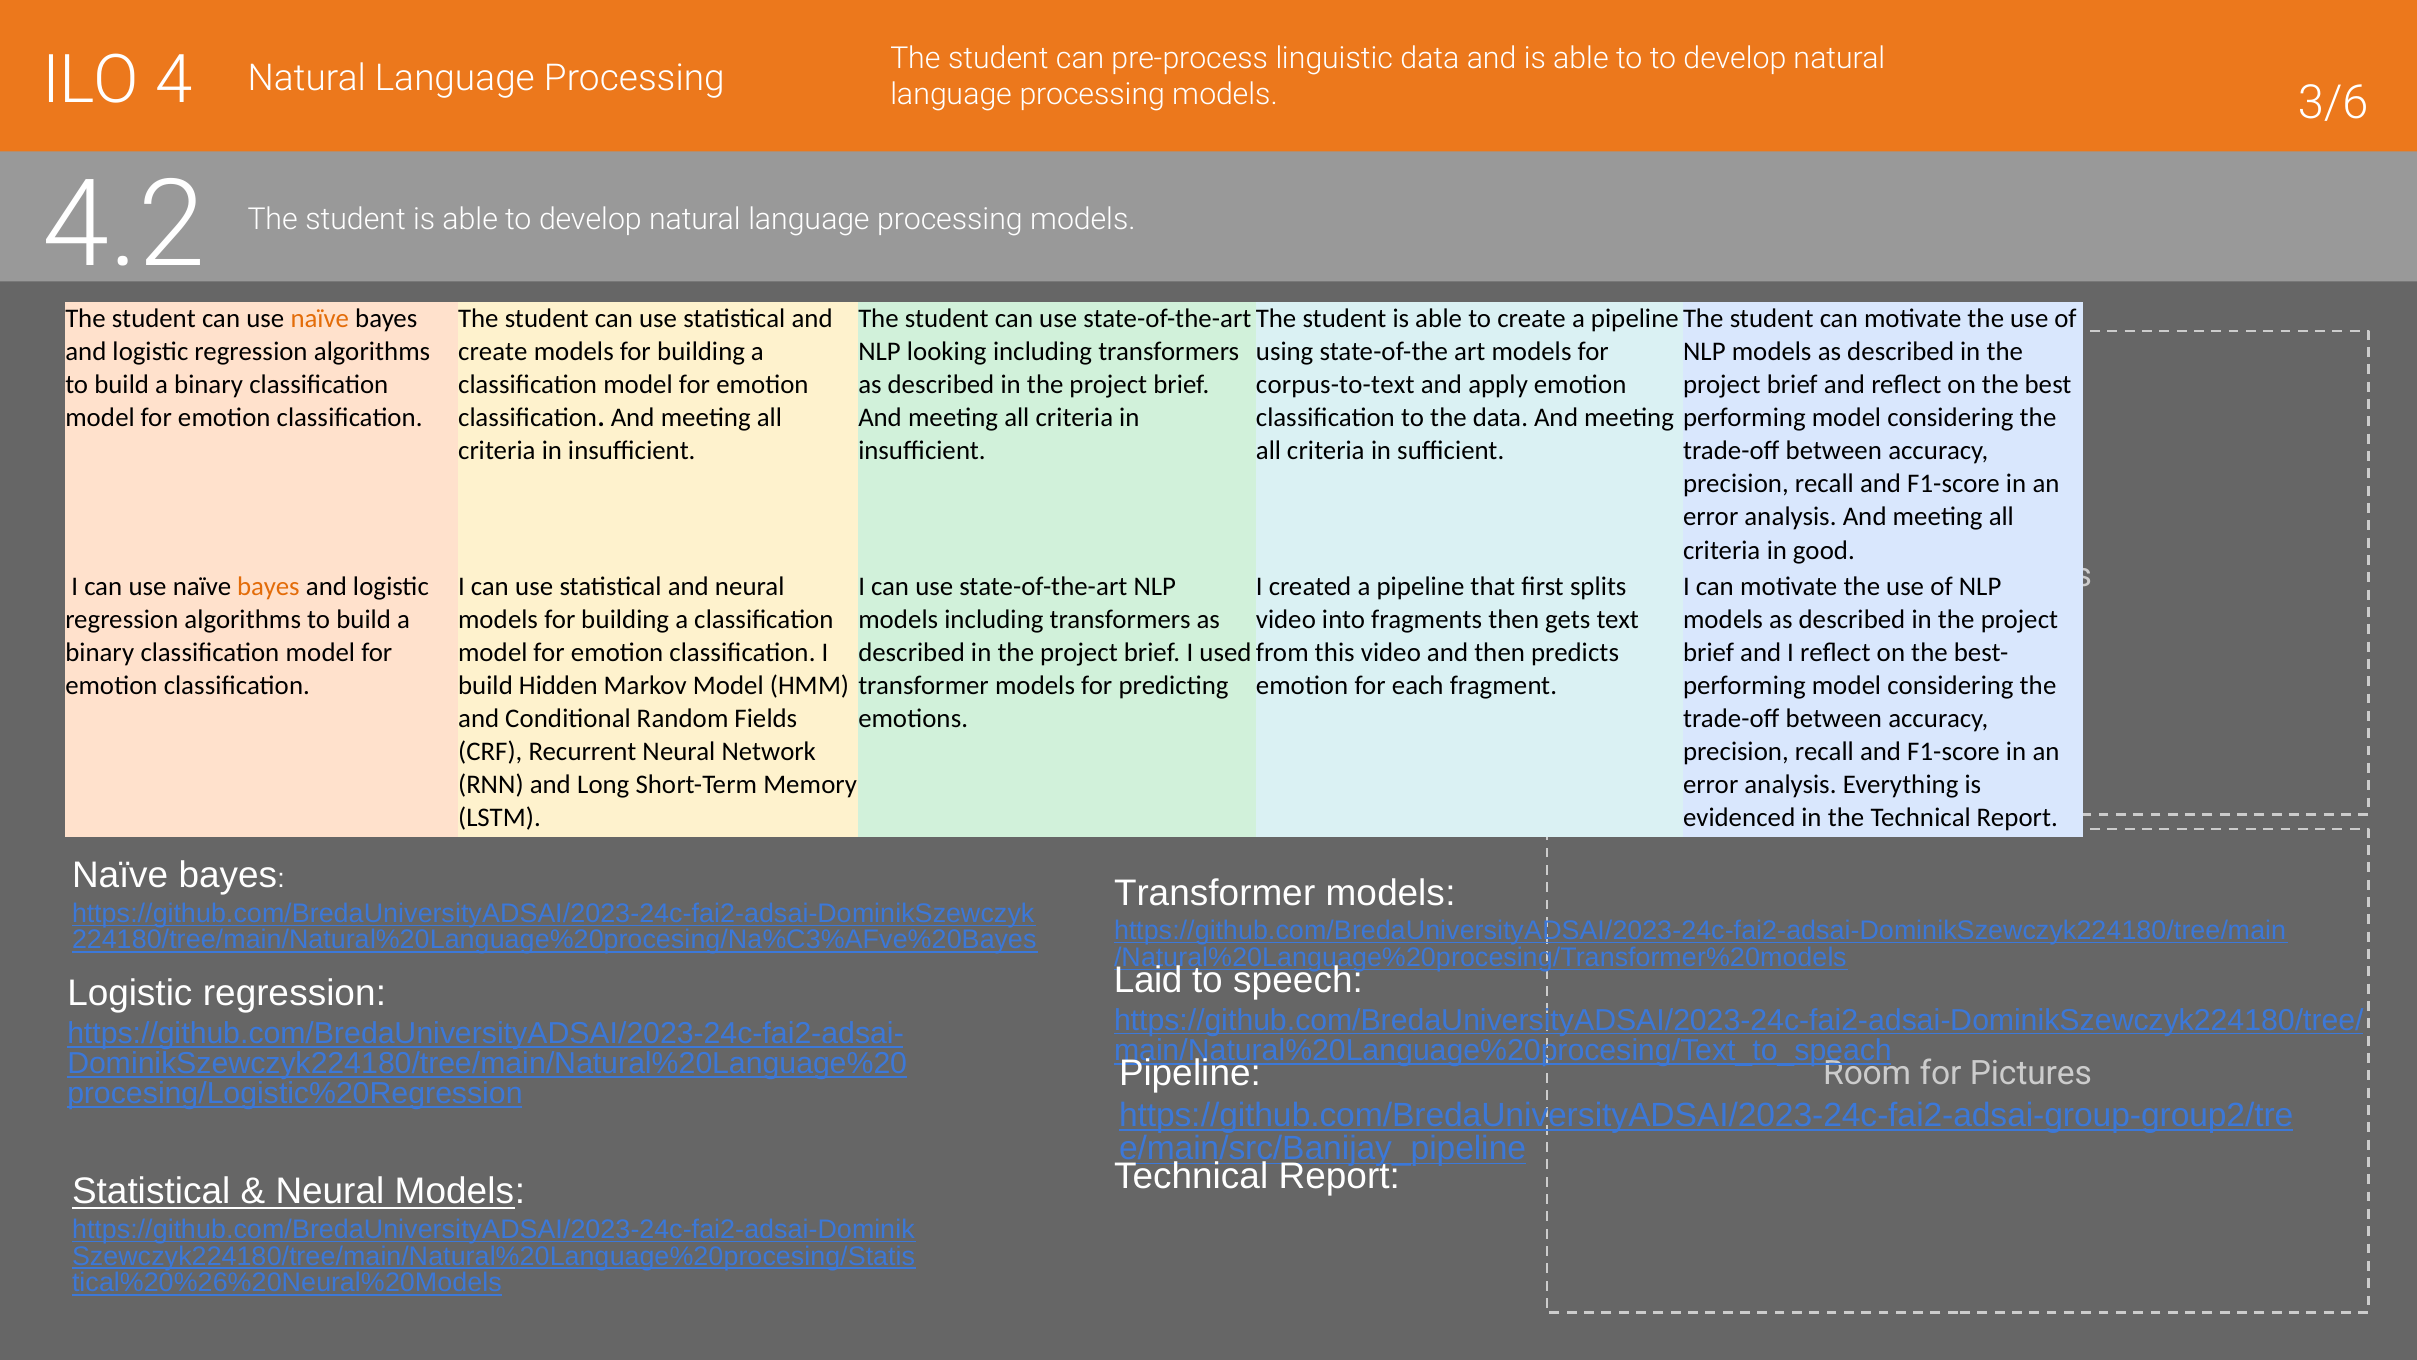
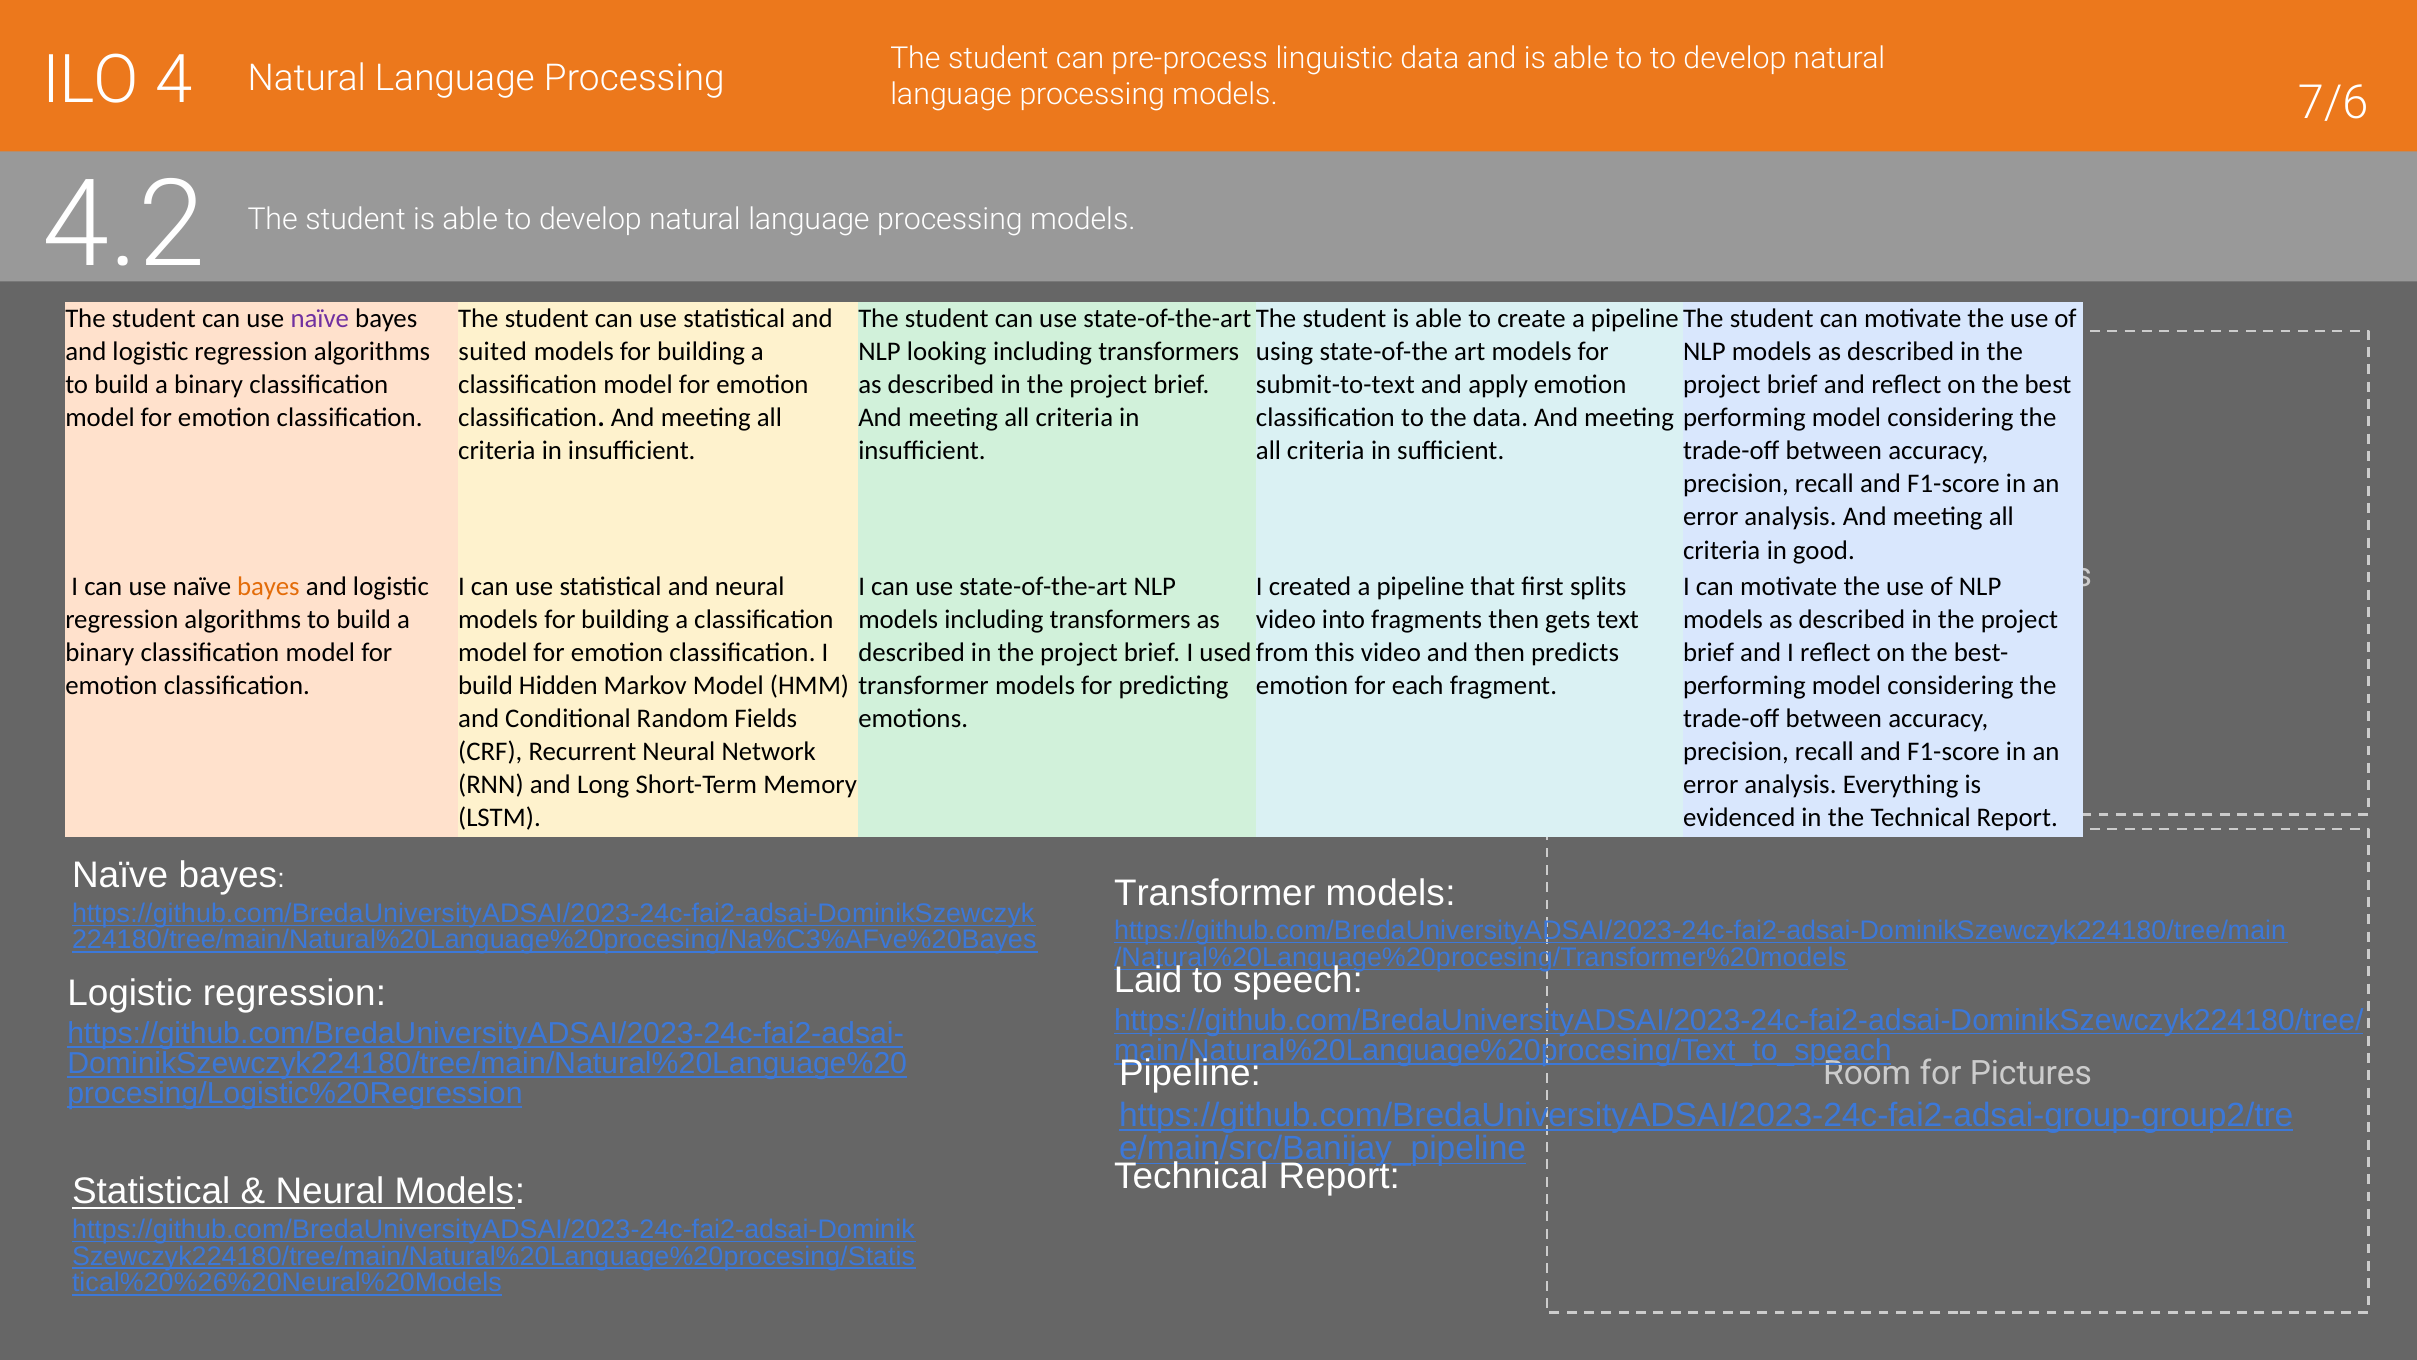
3/6: 3/6 -> 7/6 (2333, 103)
naïve colour: orange -> purple (320, 319)
create: create -> suited (493, 352)
corpus-to-text: corpus-to-text -> submit-to-text (1335, 385)
